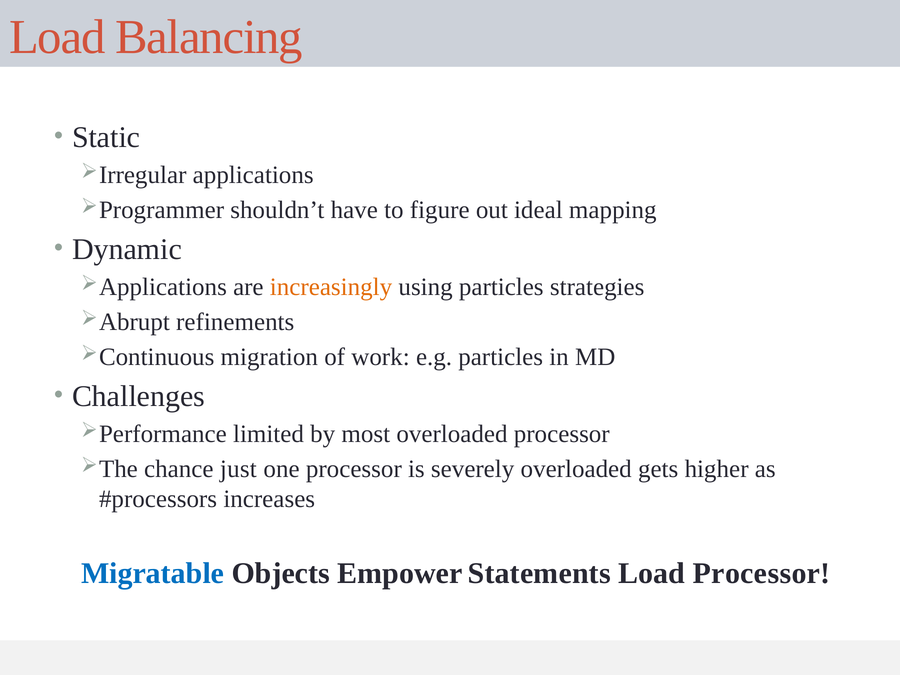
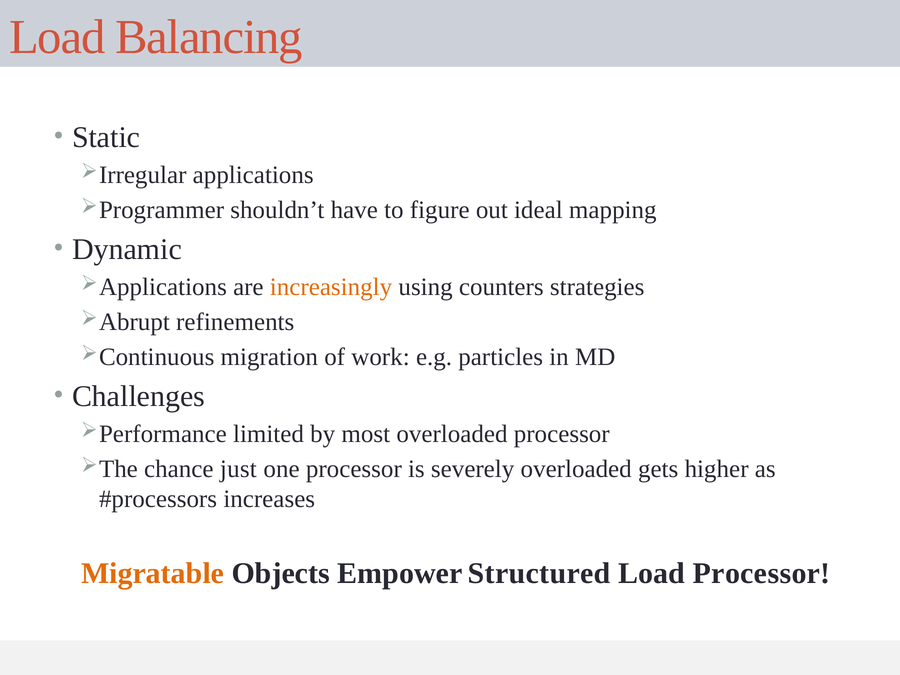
using particles: particles -> counters (501, 287)
Migratable colour: blue -> orange (153, 573)
Statements: Statements -> Structured (539, 573)
